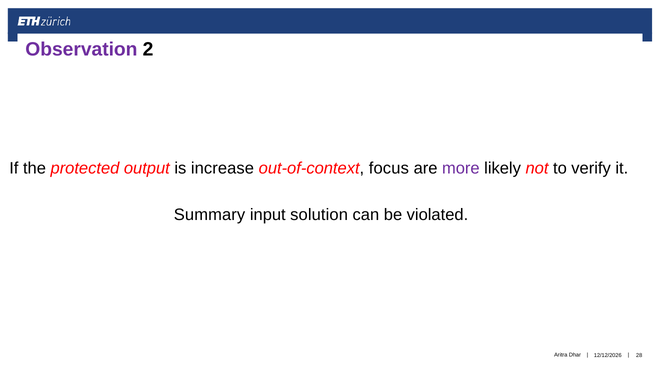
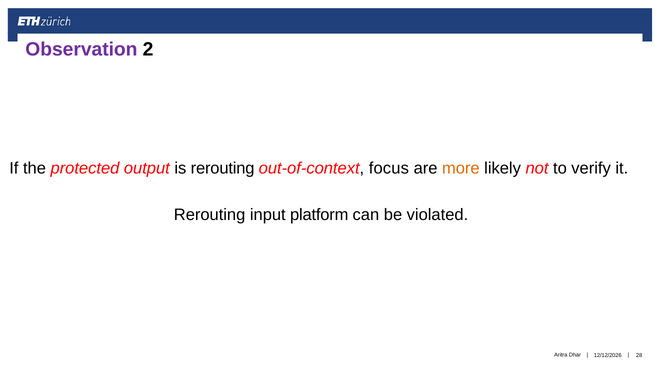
is increase: increase -> rerouting (223, 168)
more colour: purple -> orange (461, 168)
Summary: Summary -> Rerouting (210, 214)
solution: solution -> platform (319, 214)
